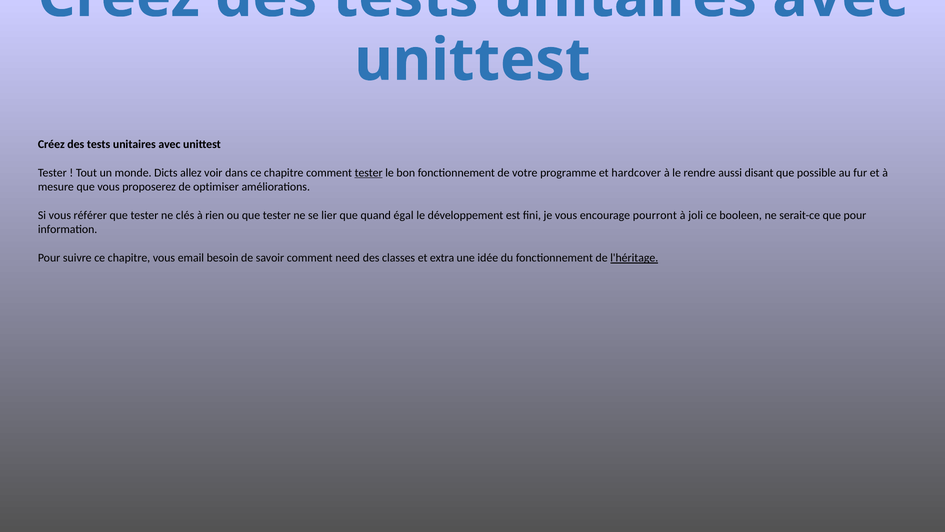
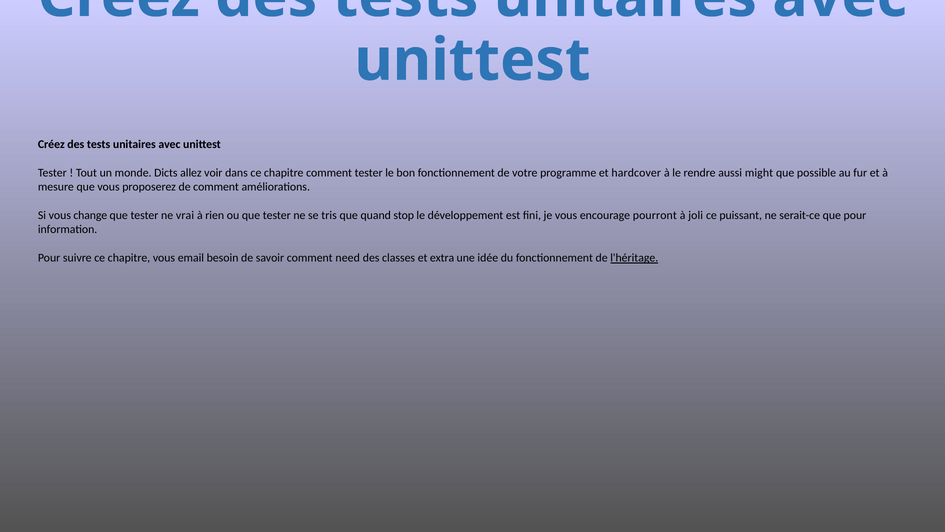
tester underline: present -> none (369, 173)
disant: disant -> might (759, 173)
de optimiser: optimiser -> comment (216, 187)
référer: référer -> change (90, 215)
clés: clés -> vrai (185, 215)
lier: lier -> tris (329, 215)
égal: égal -> stop (404, 215)
booleen: booleen -> puissant (741, 215)
